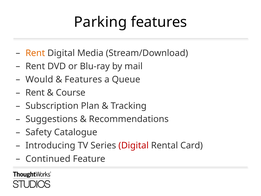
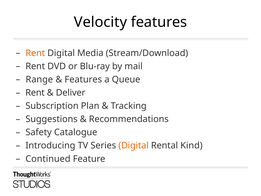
Parking: Parking -> Velocity (100, 22)
Would: Would -> Range (39, 79)
Course: Course -> Deliver (71, 93)
Digital colour: red -> orange (134, 145)
Card: Card -> Kind (191, 145)
